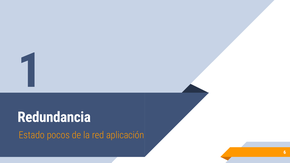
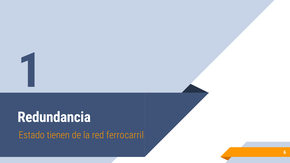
pocos: pocos -> tienen (58, 135)
aplicación: aplicación -> ferrocarril (125, 135)
